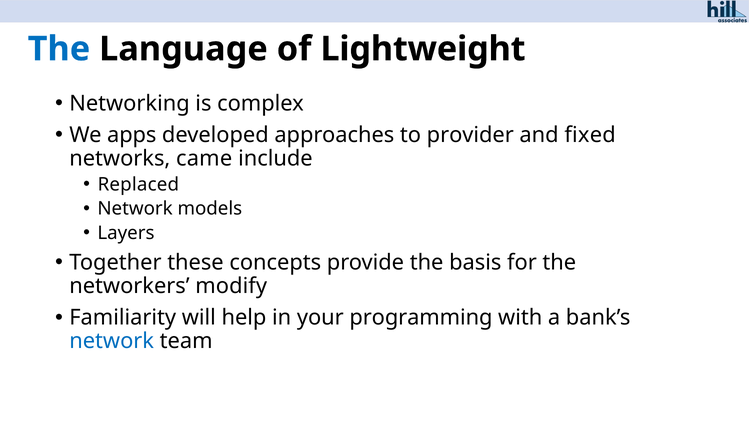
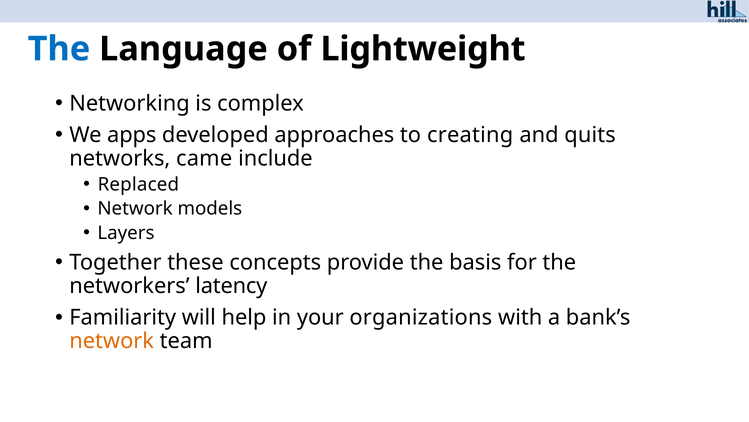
provider: provider -> creating (470, 135)
fixed: fixed -> quits (590, 135)
modify: modify -> latency (231, 286)
programming: programming -> organizations (421, 317)
network colour: blue -> orange (112, 341)
